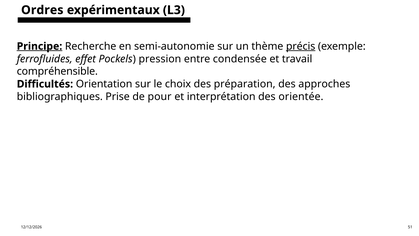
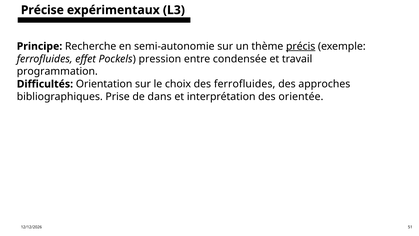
Ordres: Ordres -> Précise (42, 10)
Principe underline: present -> none (40, 46)
compréhensible: compréhensible -> programmation (57, 71)
des préparation: préparation -> ferrofluides (245, 84)
pour: pour -> dans (160, 97)
